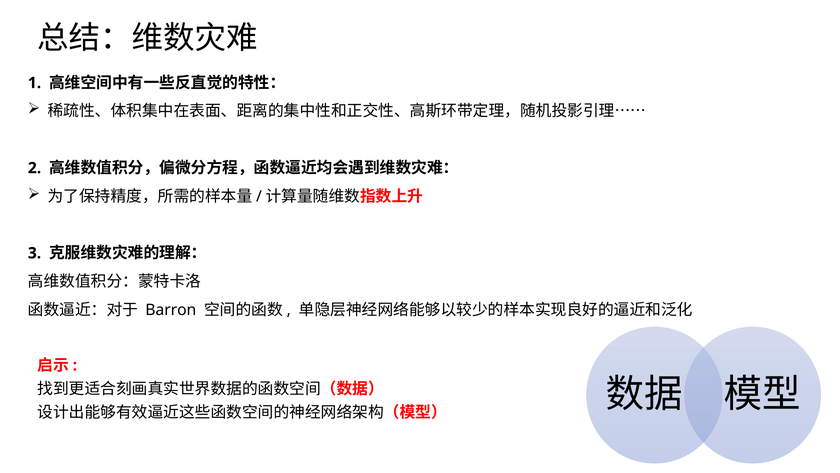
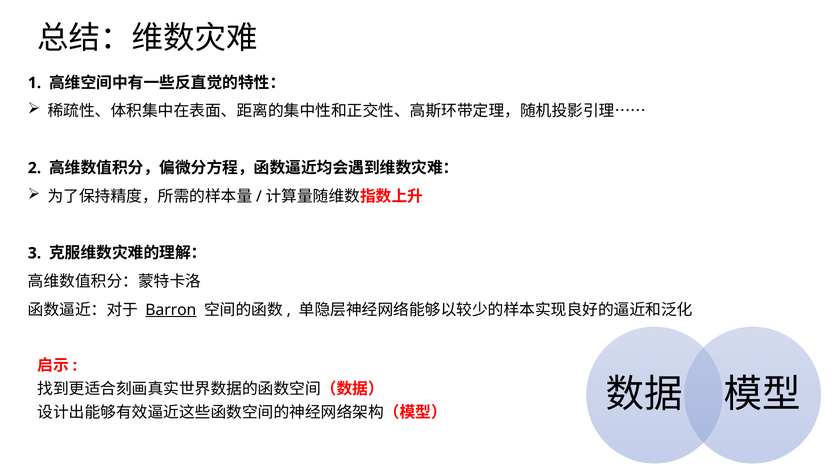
Barron underline: none -> present (171, 310)
